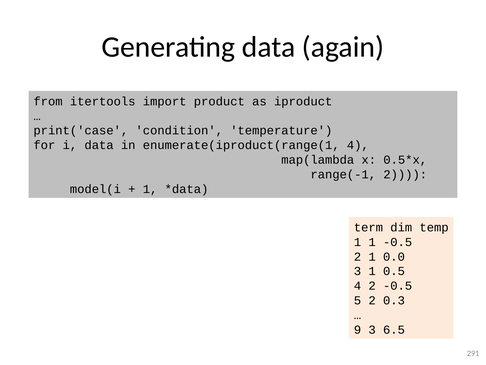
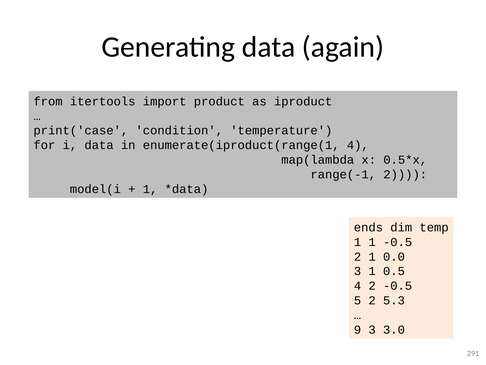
term: term -> ends (368, 227)
0.3: 0.3 -> 5.3 (394, 300)
6.5: 6.5 -> 3.0 (394, 329)
